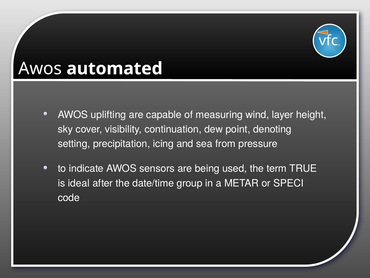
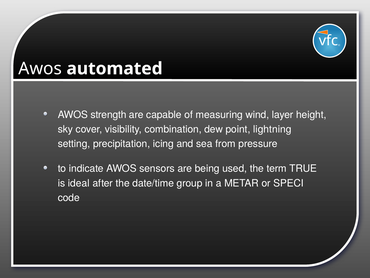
uplifting: uplifting -> strength (108, 114)
continuation: continuation -> combination (173, 129)
denoting: denoting -> lightning (272, 129)
